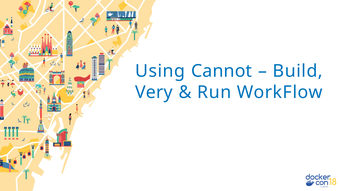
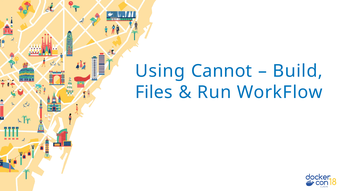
Very: Very -> Files (154, 92)
